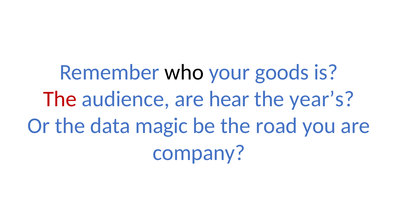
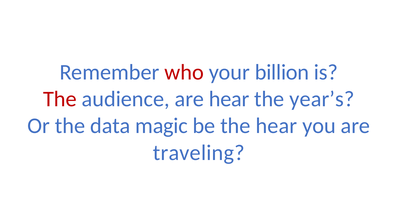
who colour: black -> red (184, 72)
goods: goods -> billion (282, 72)
the road: road -> hear (276, 126)
company: company -> traveling (199, 152)
